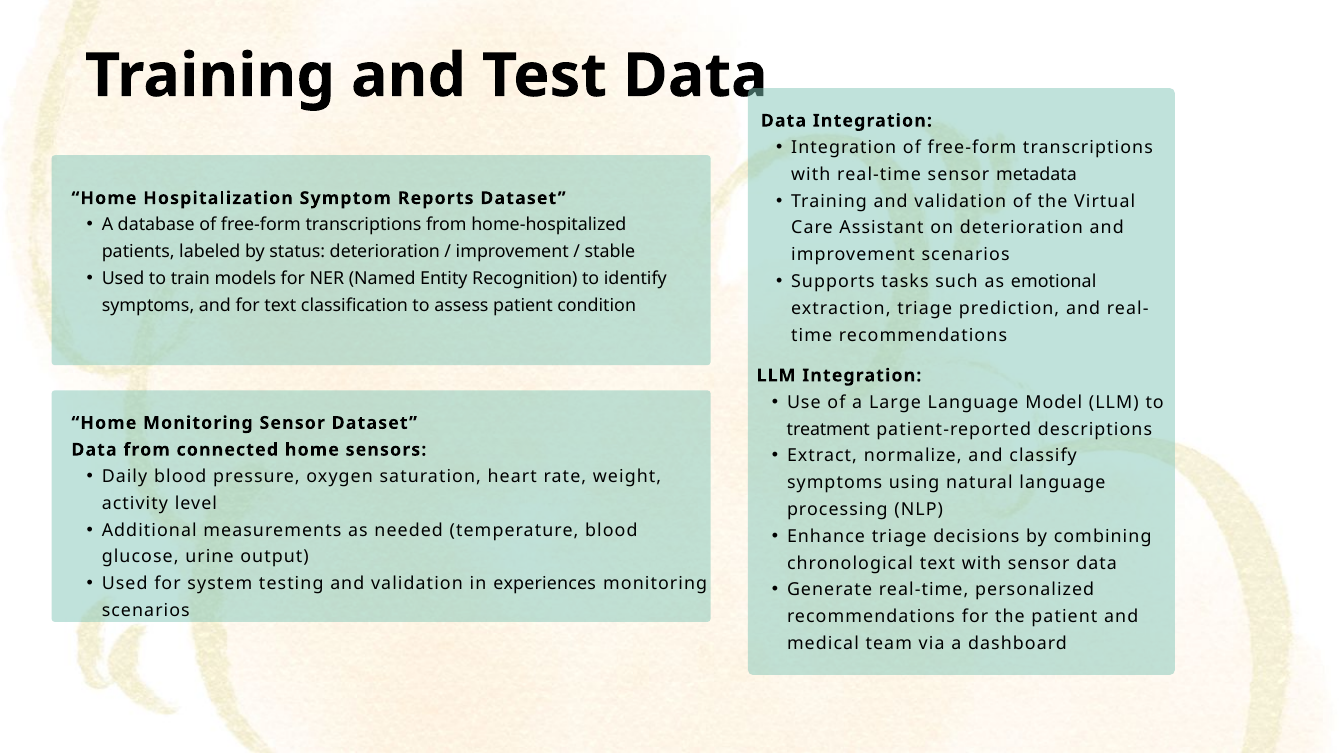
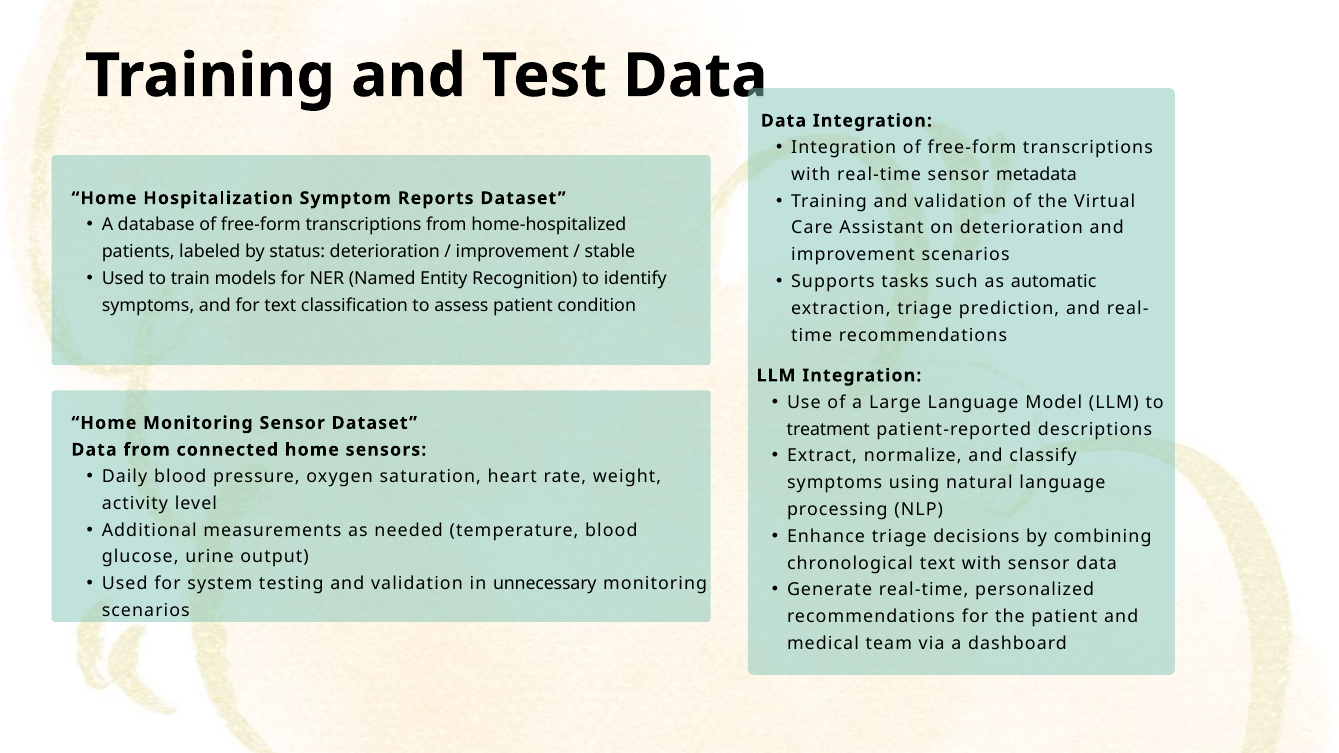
emotional: emotional -> automatic (1054, 282)
experiences: experiences -> unnecessary (545, 584)
